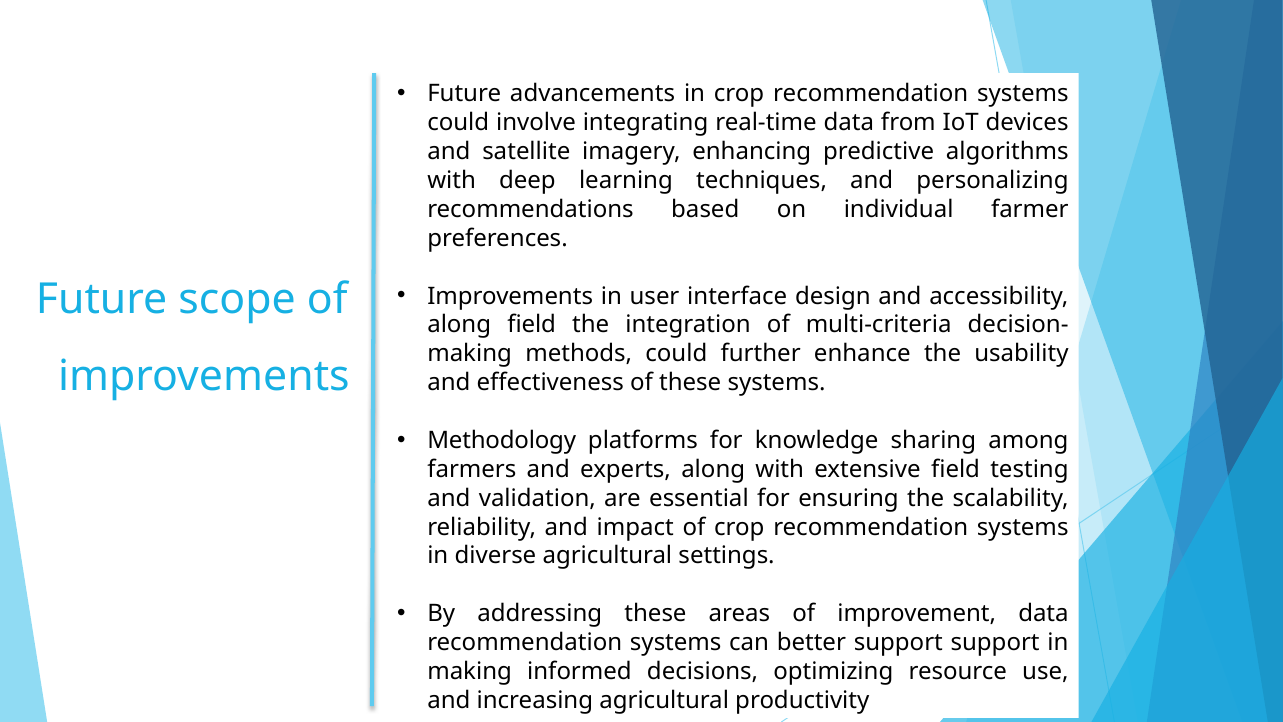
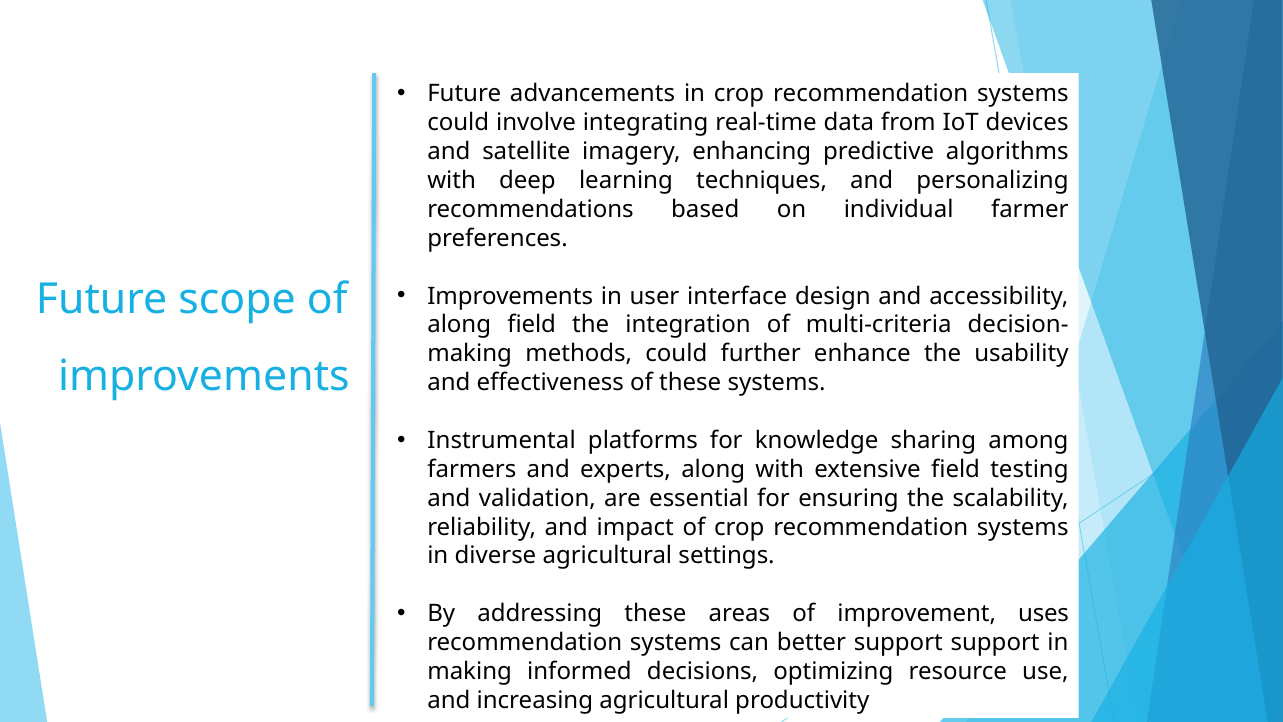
Methodology: Methodology -> Instrumental (502, 440)
improvement data: data -> uses (1044, 614)
